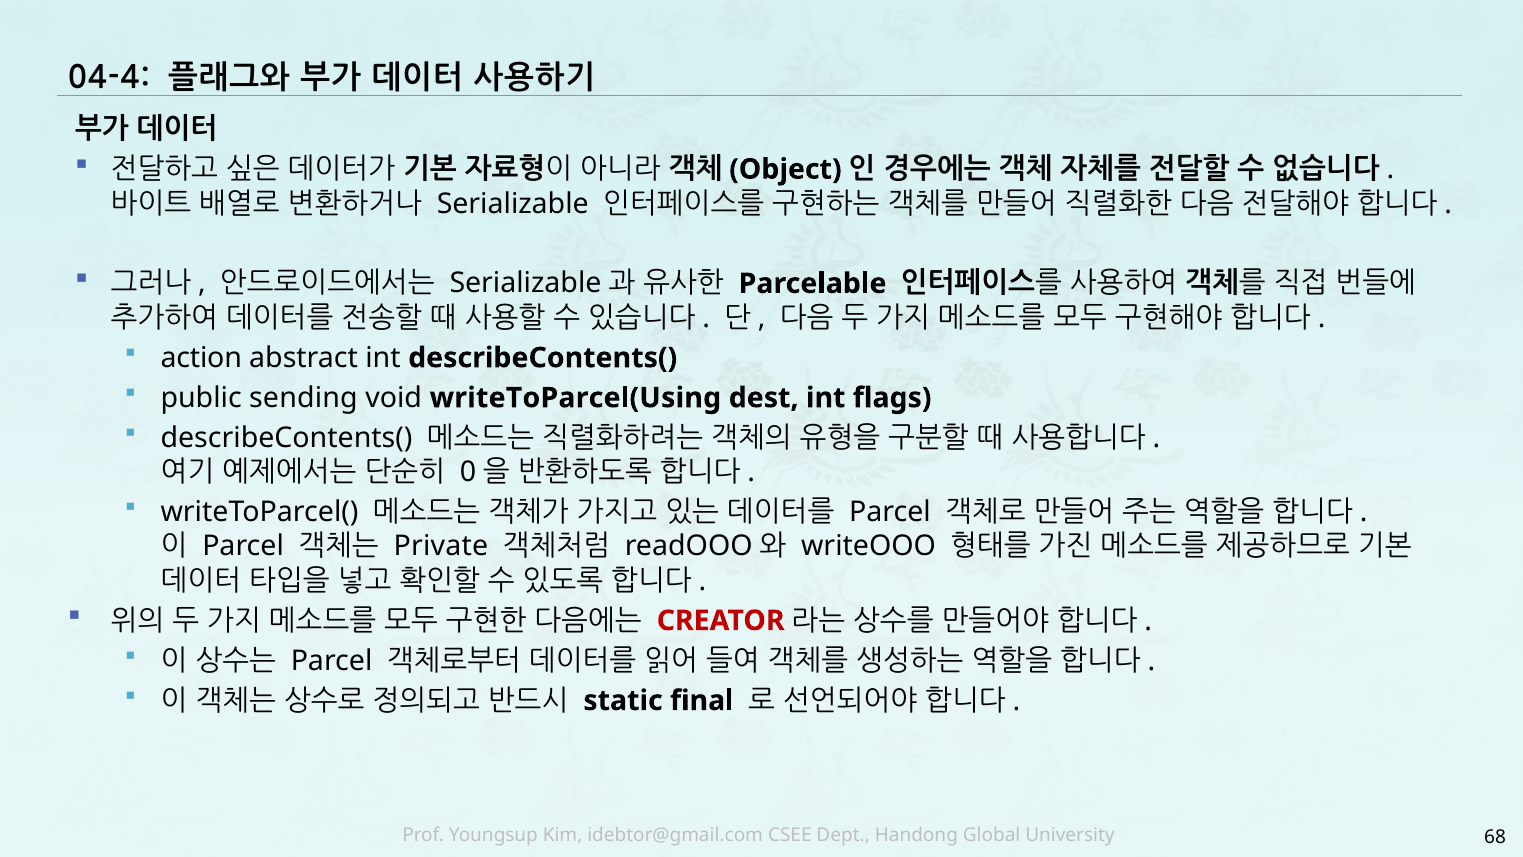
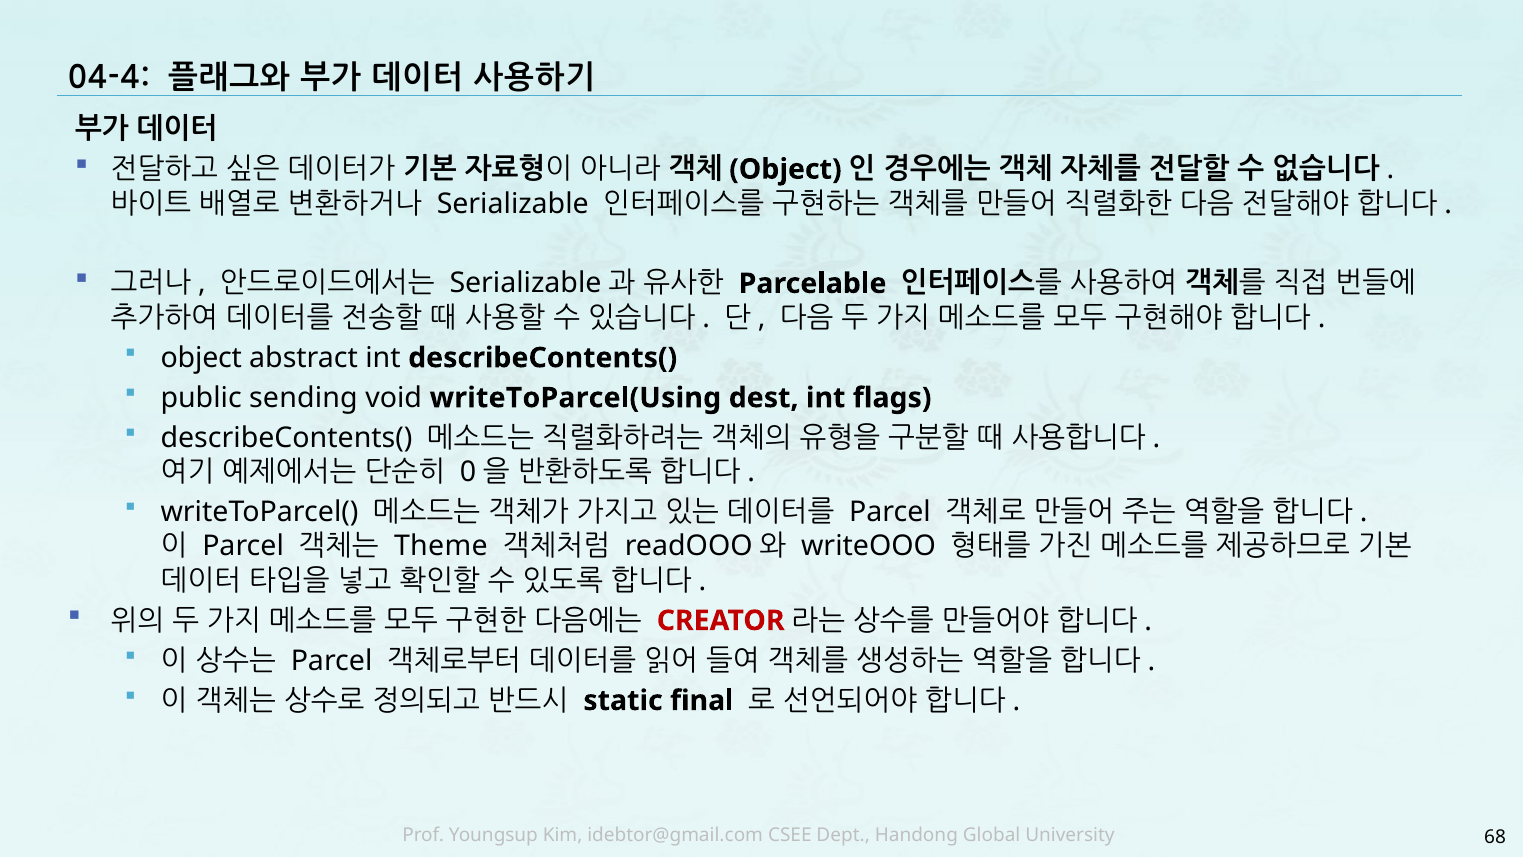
action: action -> object (201, 358)
Private: Private -> Theme (441, 546)
